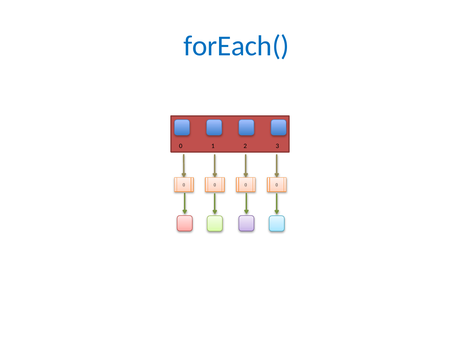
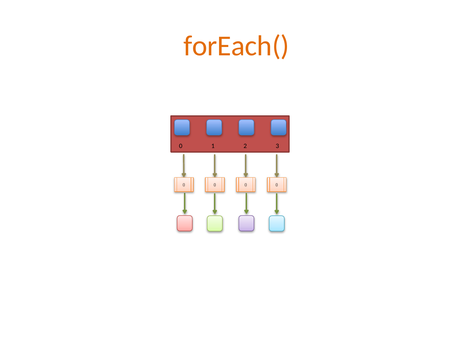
forEach( colour: blue -> orange (236, 46)
